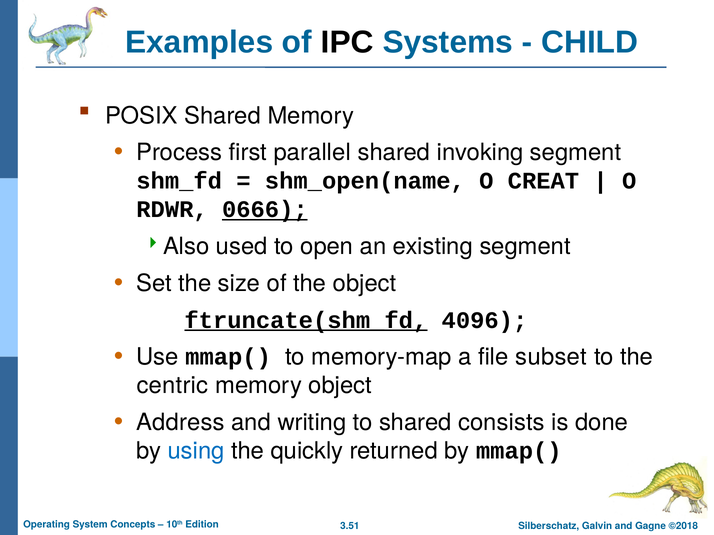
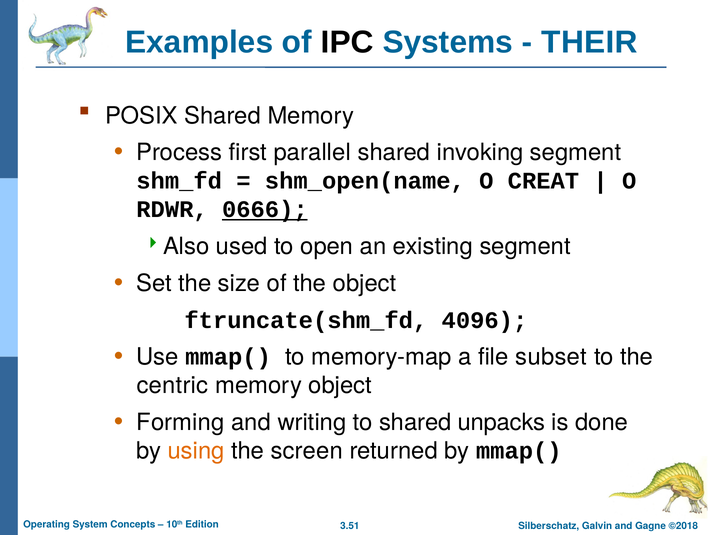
CHILD: CHILD -> THEIR (590, 42)
ftruncate(shm_fd underline: present -> none (306, 320)
Address: Address -> Forming (180, 423)
consists: consists -> unpacks (502, 423)
using colour: blue -> orange (196, 451)
quickly: quickly -> screen (307, 451)
